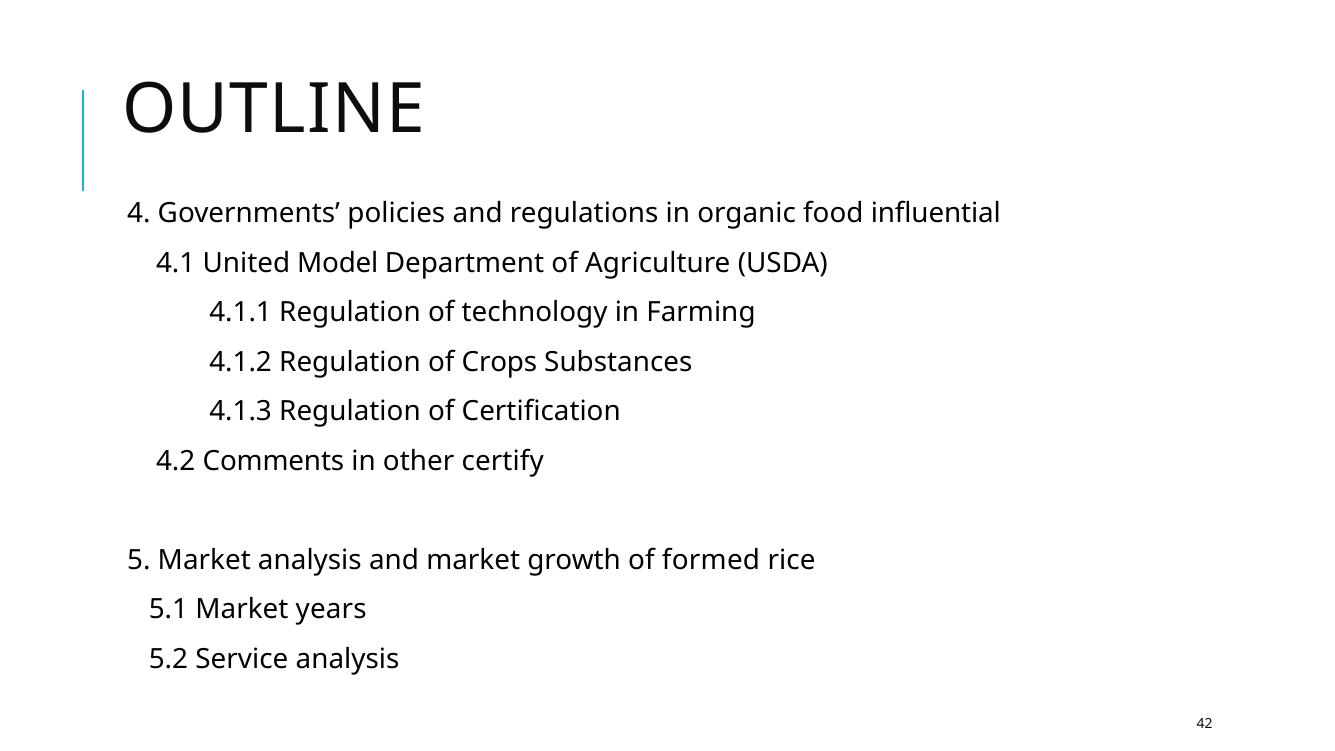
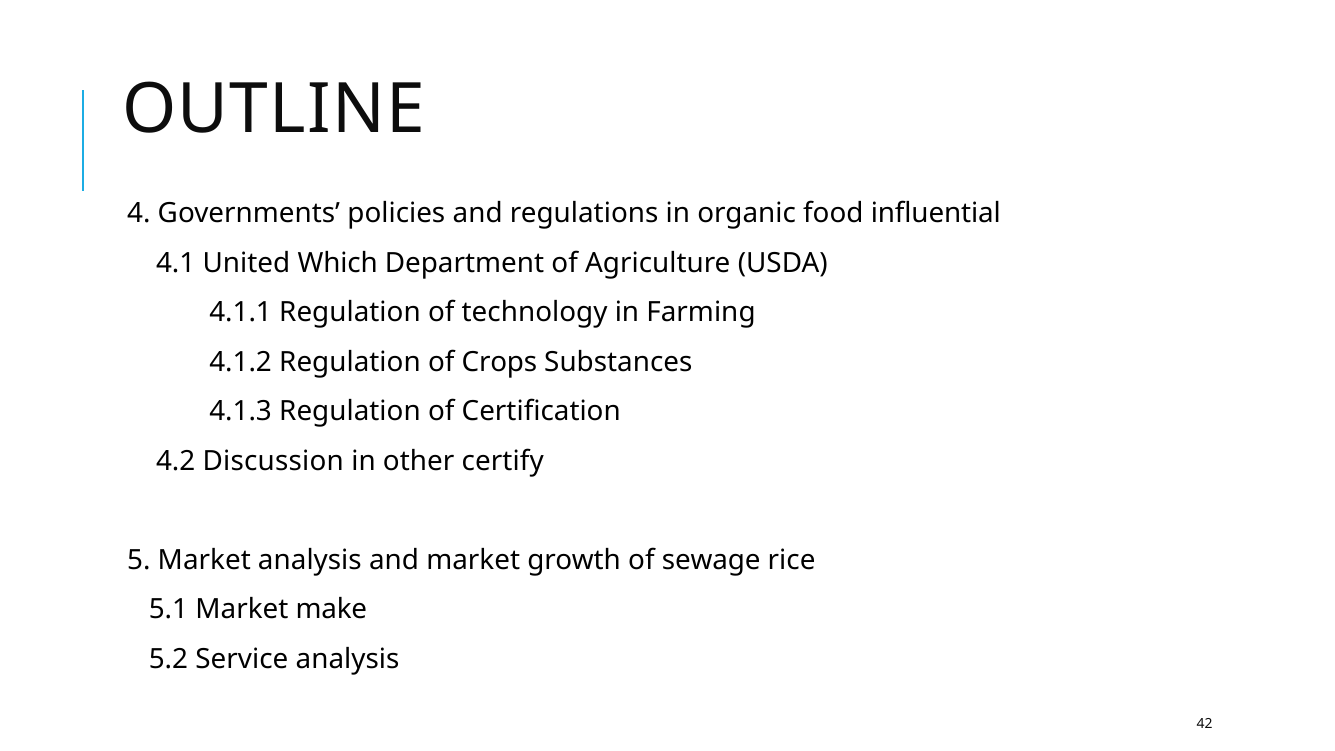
Model: Model -> Which (338, 263)
Comments: Comments -> Discussion (273, 461)
formed: formed -> sewage (711, 560)
years: years -> make (331, 610)
